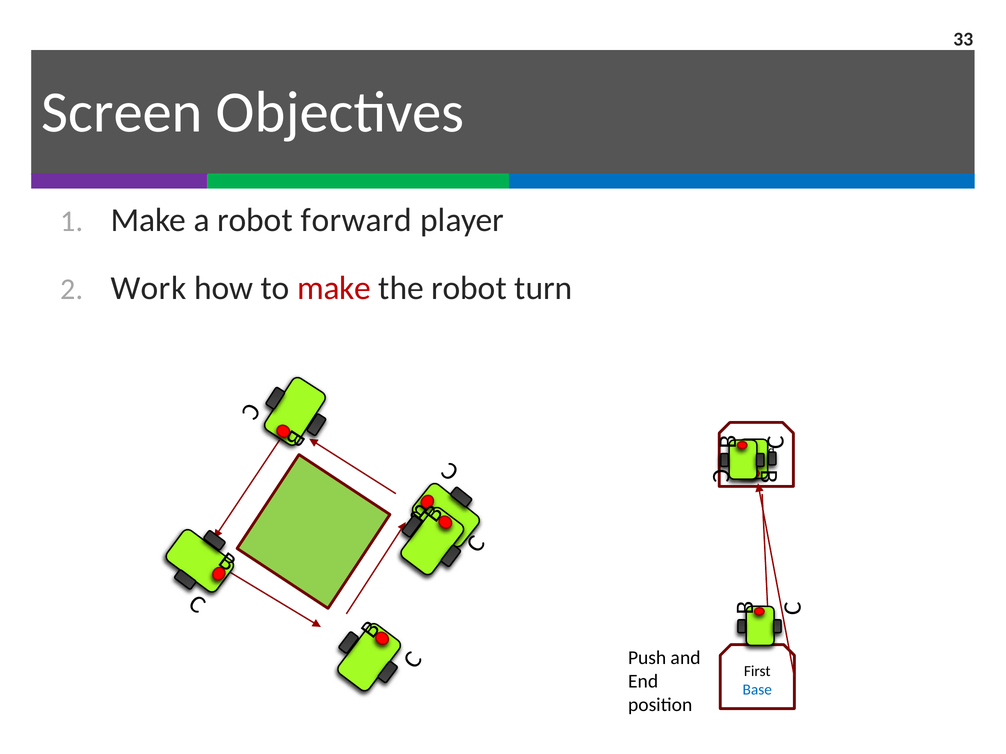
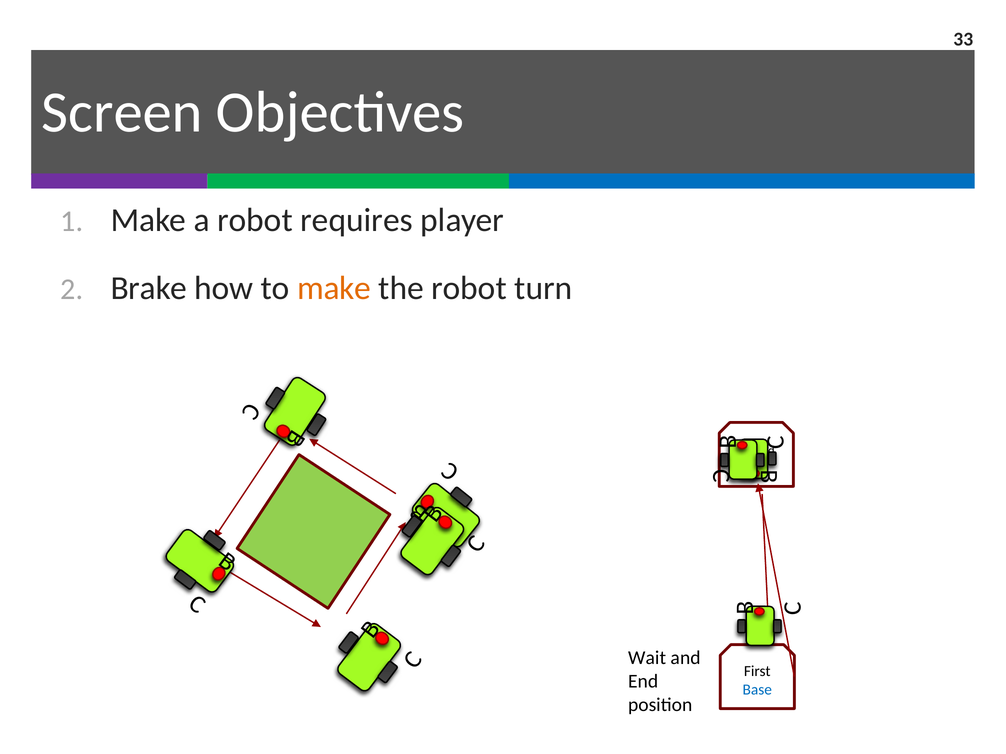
forward: forward -> requires (357, 220)
Work: Work -> Brake (149, 289)
make colour: red -> orange (334, 289)
Push: Push -> Wait (647, 658)
